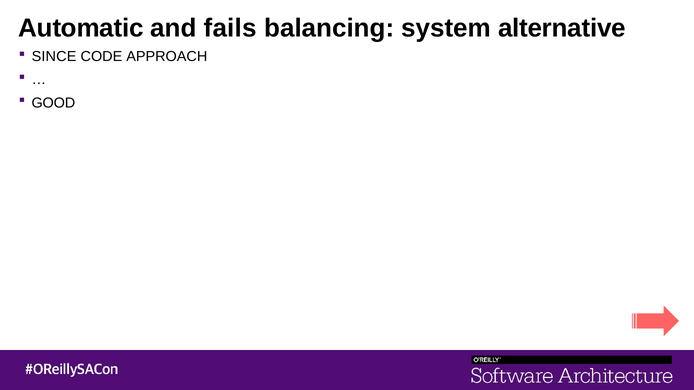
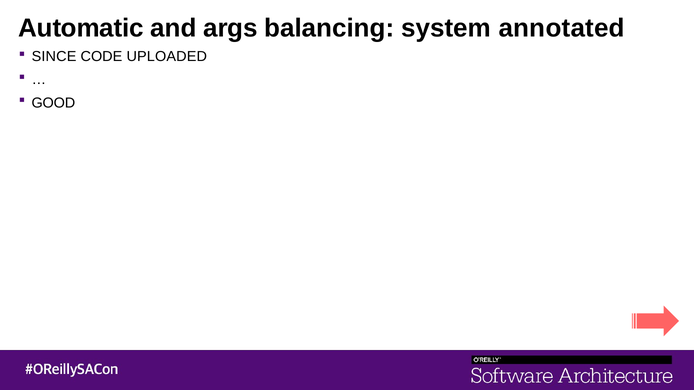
fails: fails -> args (230, 28)
alternative: alternative -> annotated (562, 28)
APPROACH: APPROACH -> UPLOADED (167, 57)
